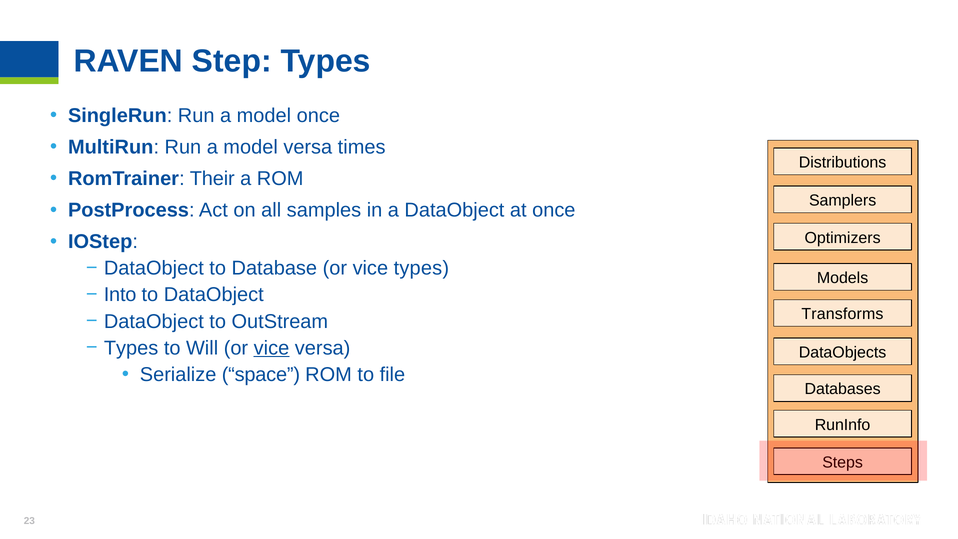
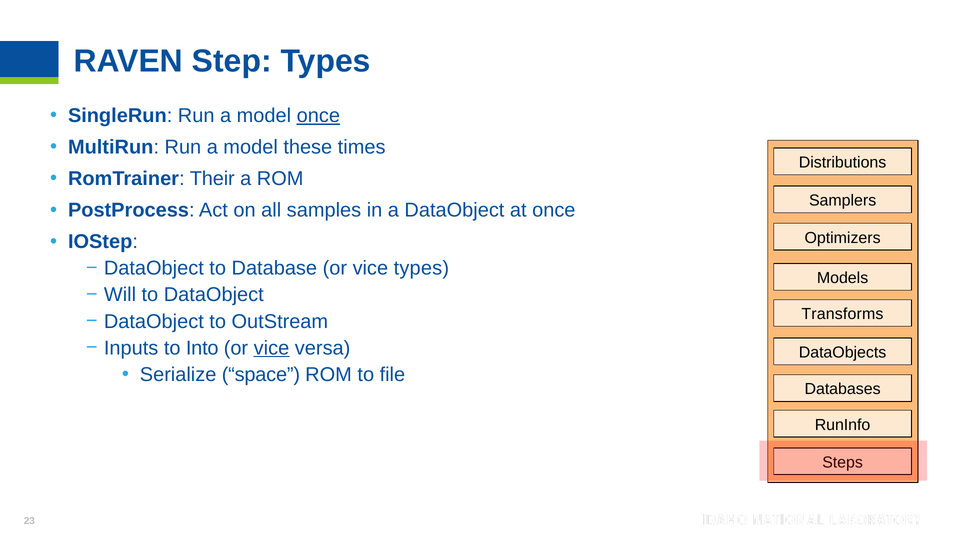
once underline: none -> present (318, 116)
model versa: versa -> these (308, 147)
Into: Into -> Will (120, 295)
Types: Types -> Inputs (131, 348)
Will: Will -> Into (202, 348)
